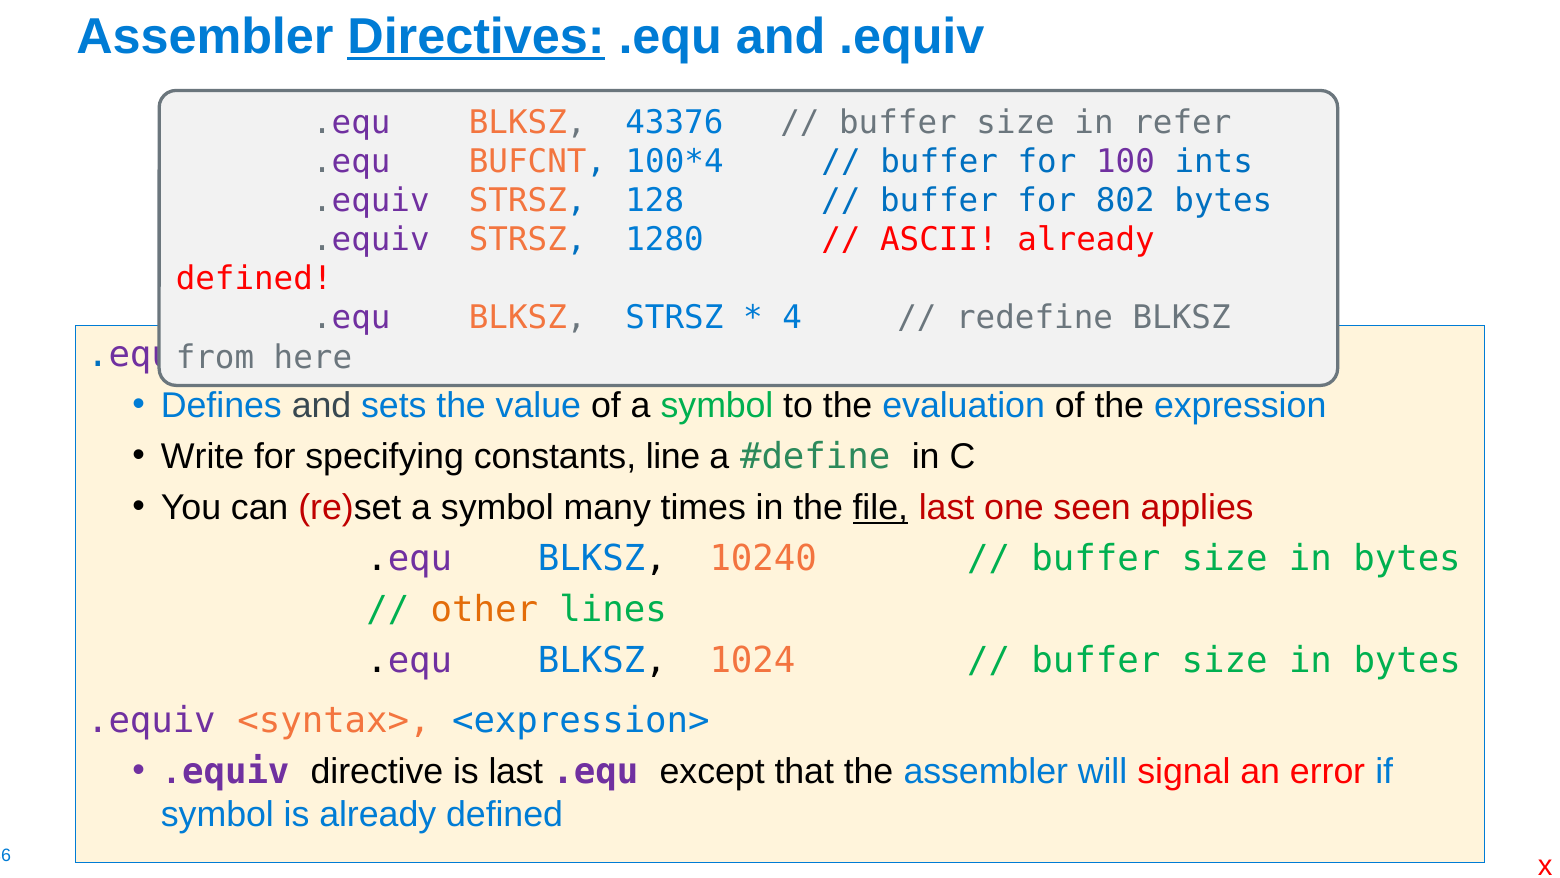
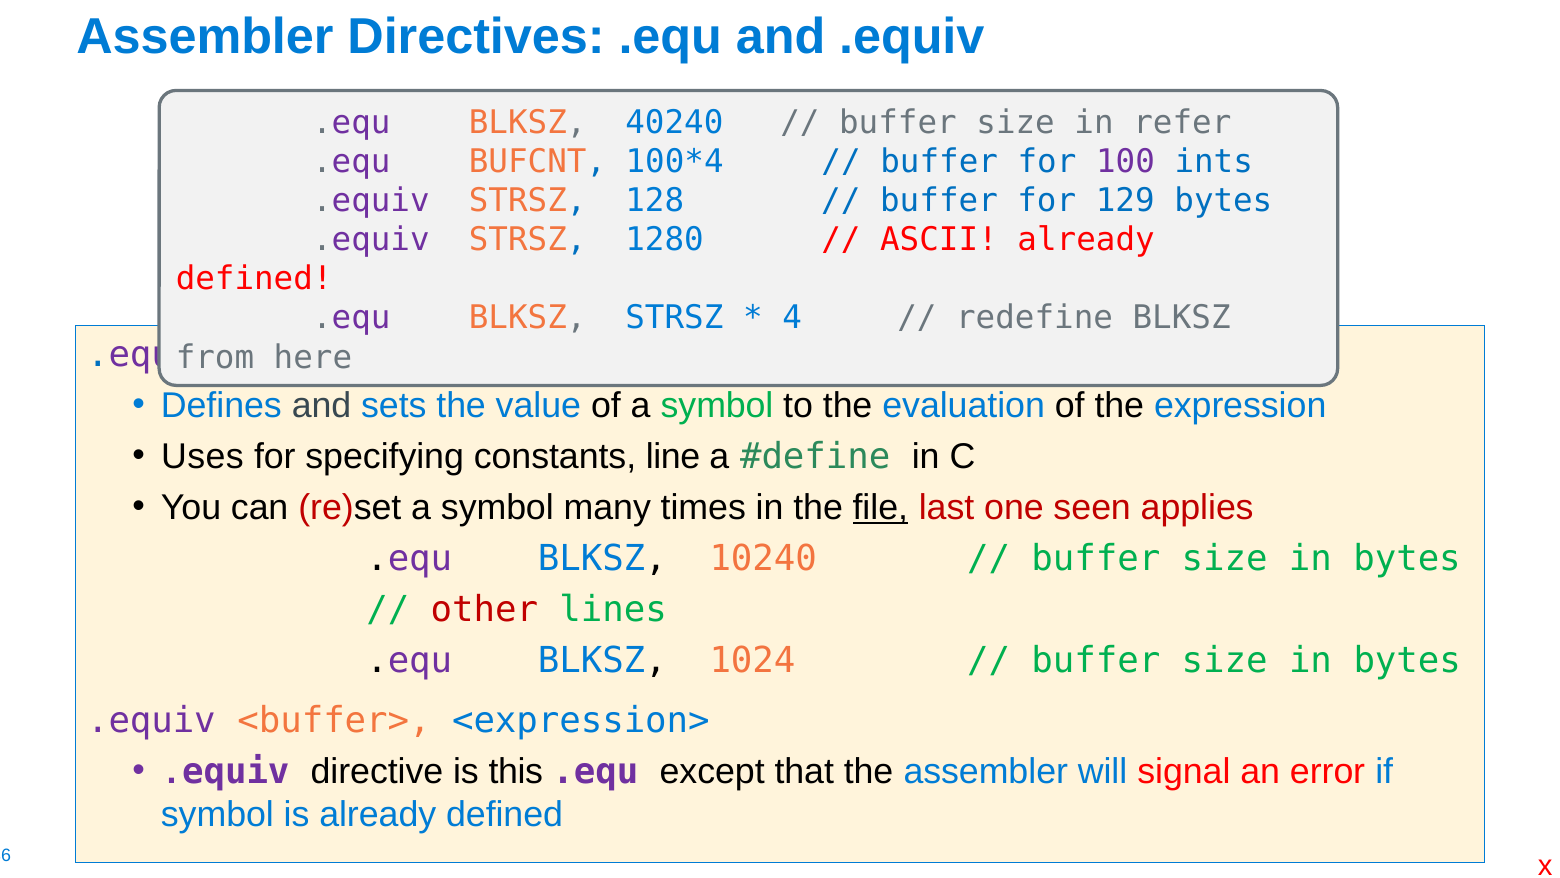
Directives underline: present -> none (476, 37)
43376: 43376 -> 40240 (674, 123)
802: 802 -> 129 (1125, 201)
Write: Write -> Uses (202, 457)
other colour: orange -> red (484, 610)
<syntax>: <syntax> -> <buffer> (334, 720)
is last: last -> this (516, 771)
